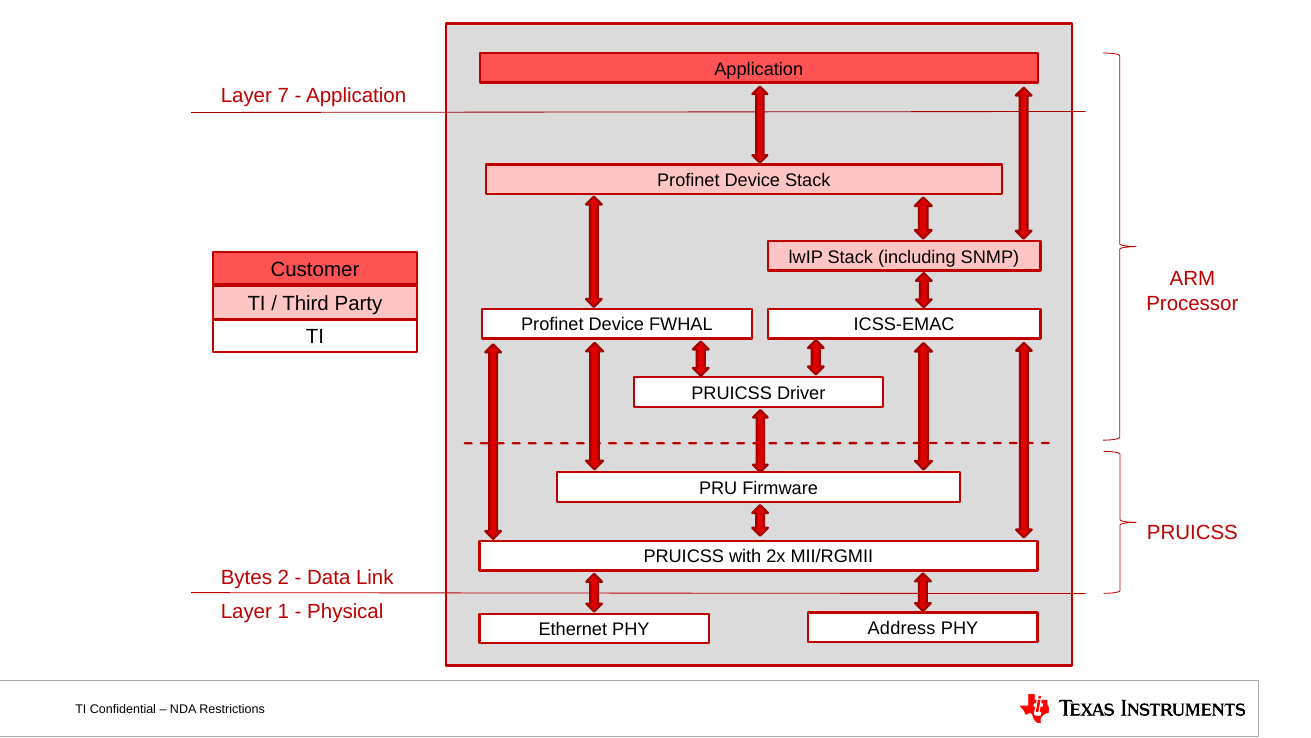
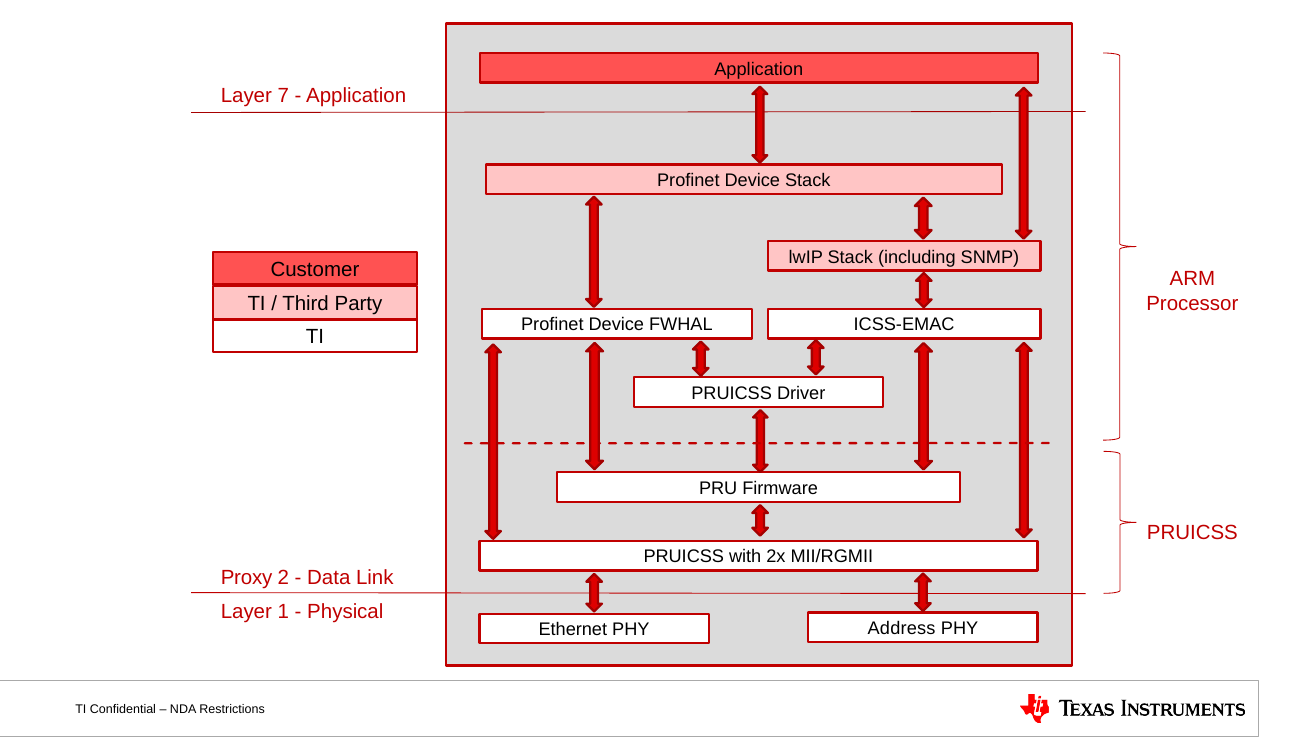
Bytes: Bytes -> Proxy (247, 577)
